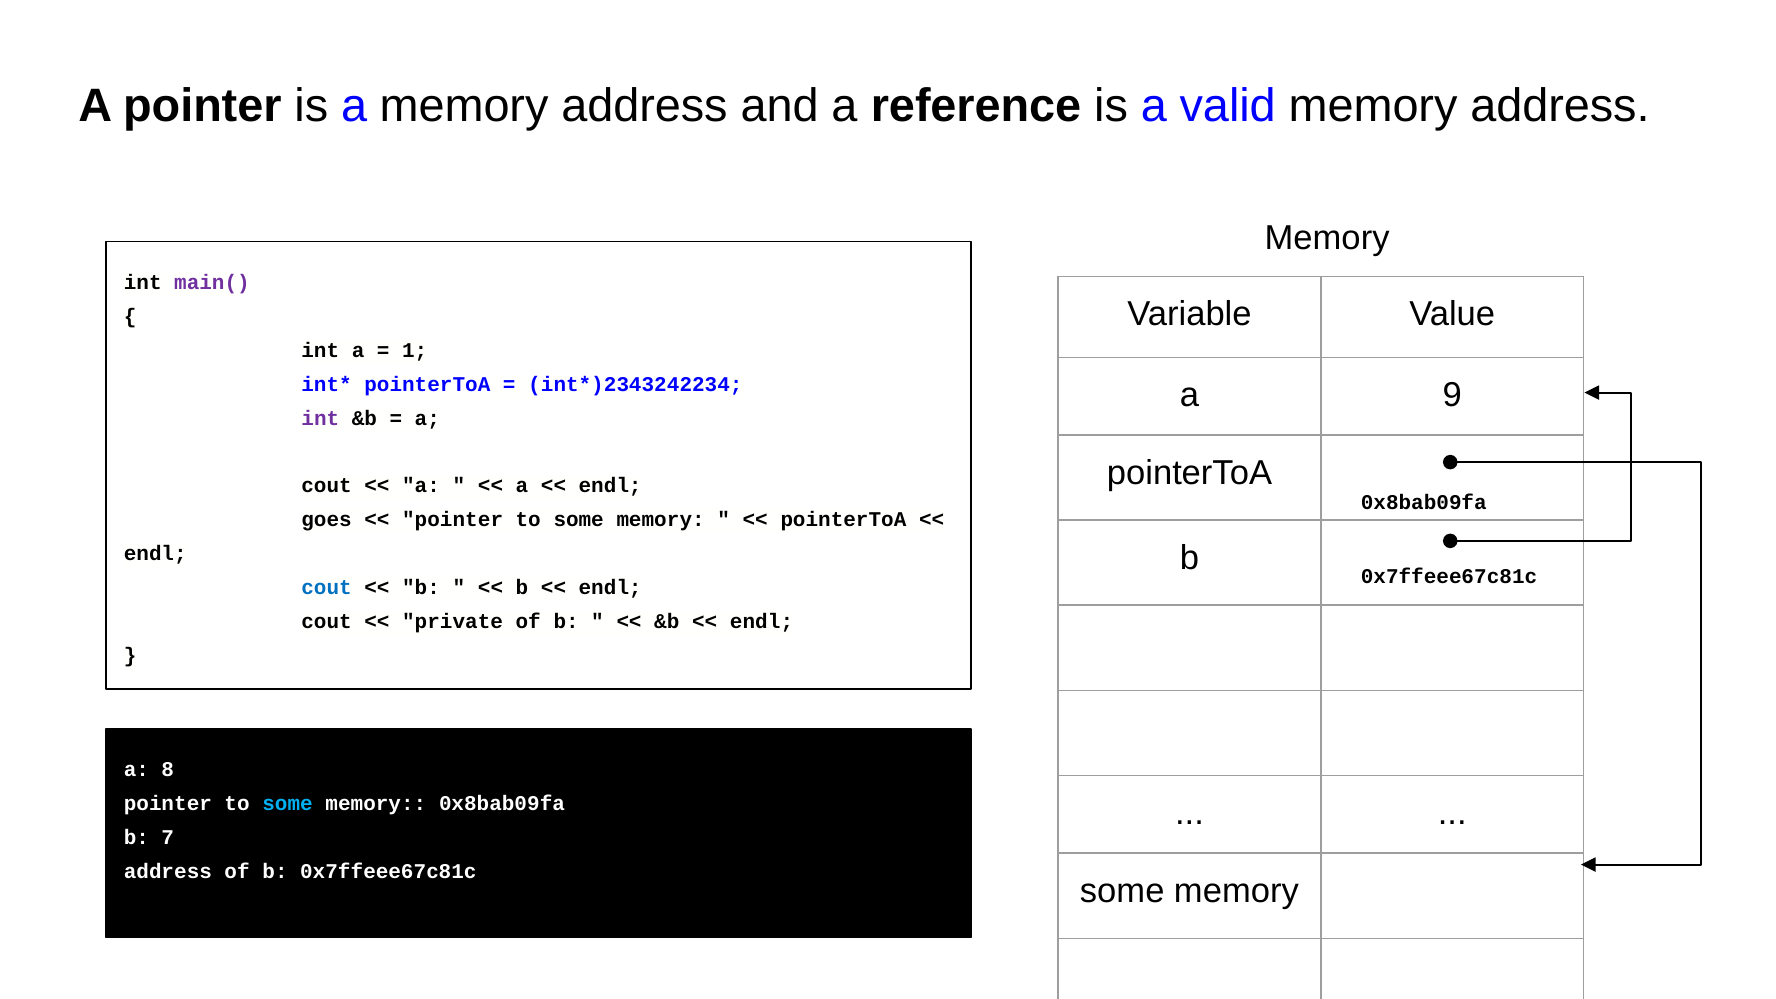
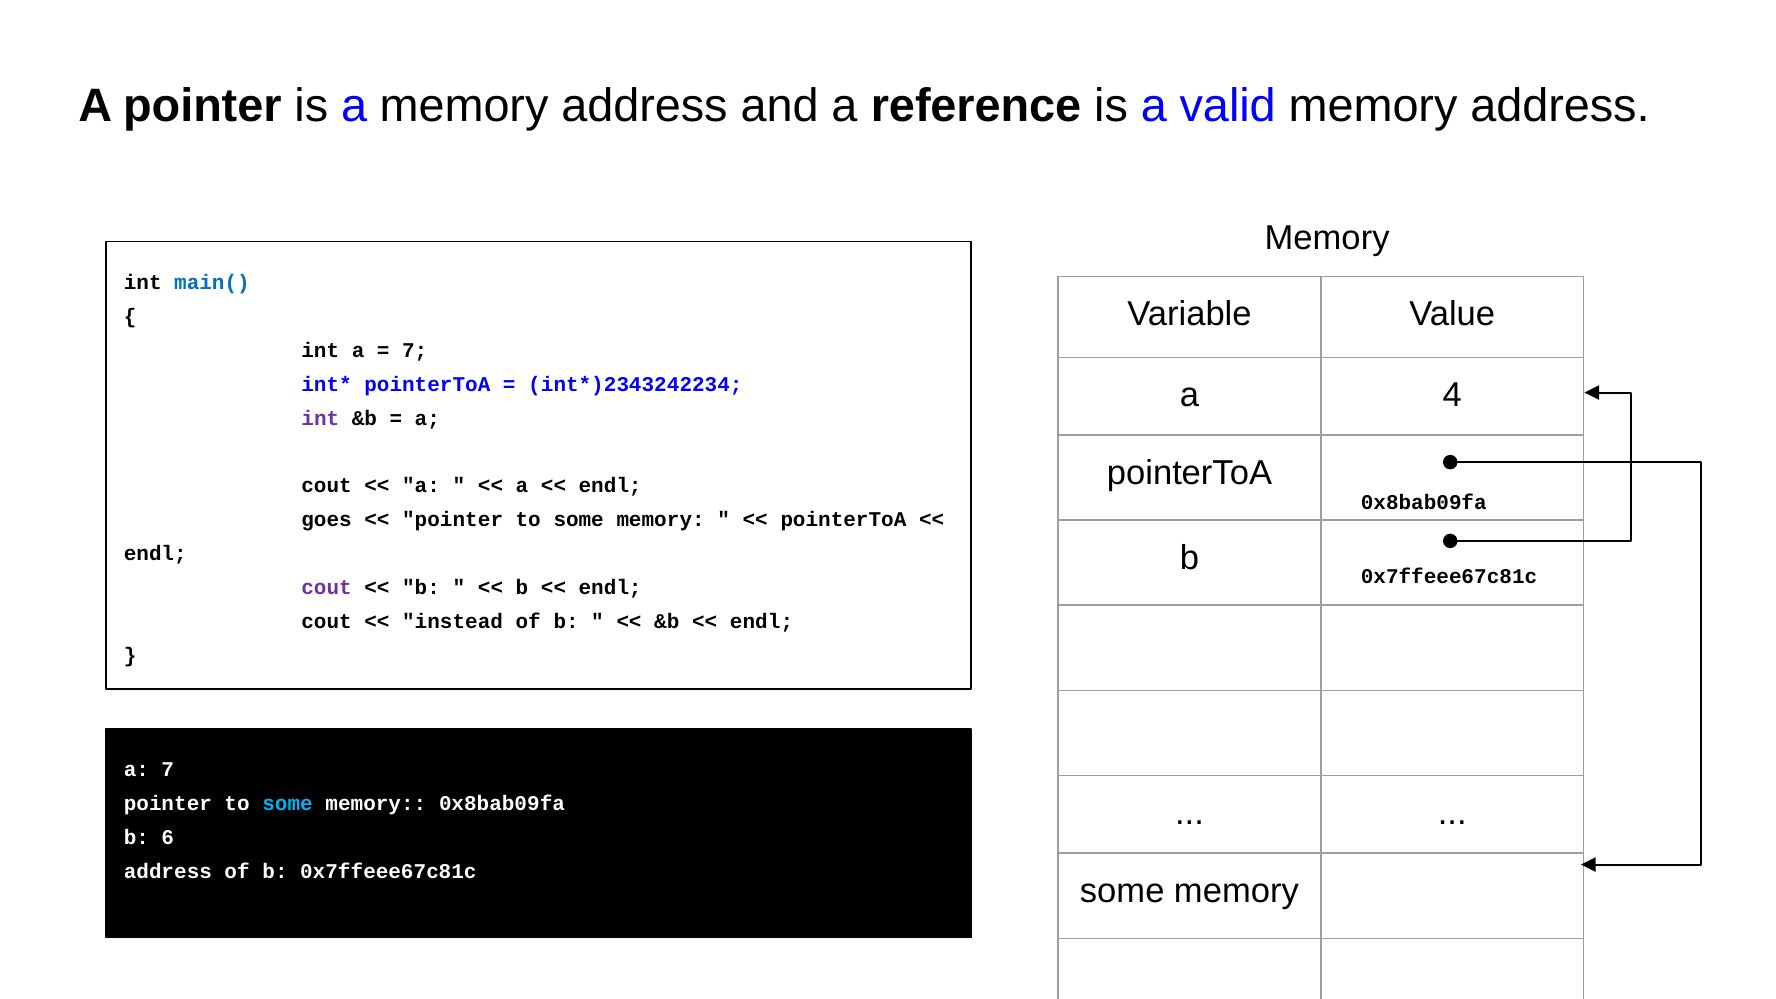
main( colour: purple -> blue (212, 282)
1: 1 -> 7 (415, 350)
9: 9 -> 4 (1452, 395)
cout colour: blue -> purple (327, 588)
private: private -> instead (453, 622)
a 8: 8 -> 7 (168, 769)
7: 7 -> 6 (168, 837)
